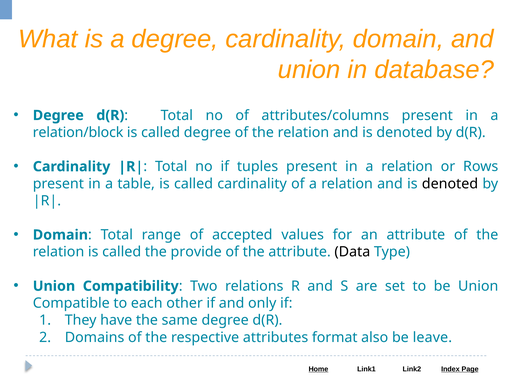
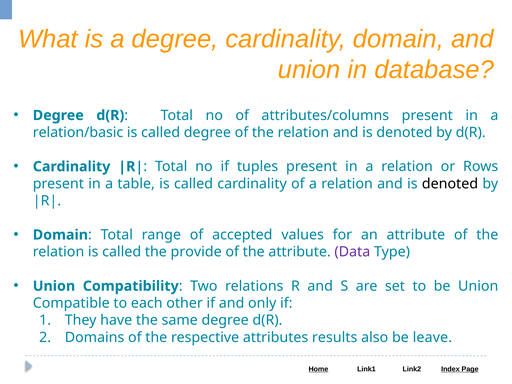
relation/block: relation/block -> relation/basic (78, 132)
Data colour: black -> purple (352, 252)
format: format -> results (335, 337)
